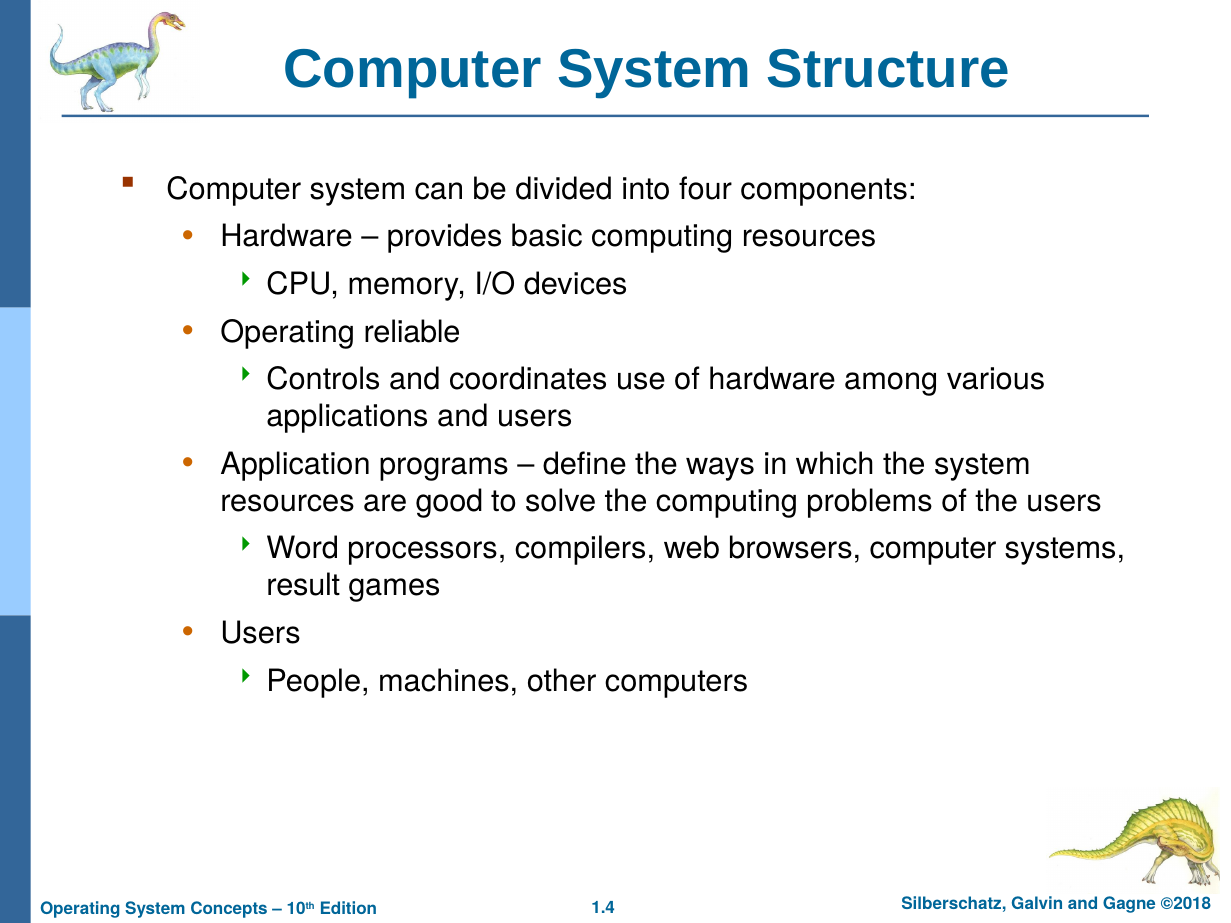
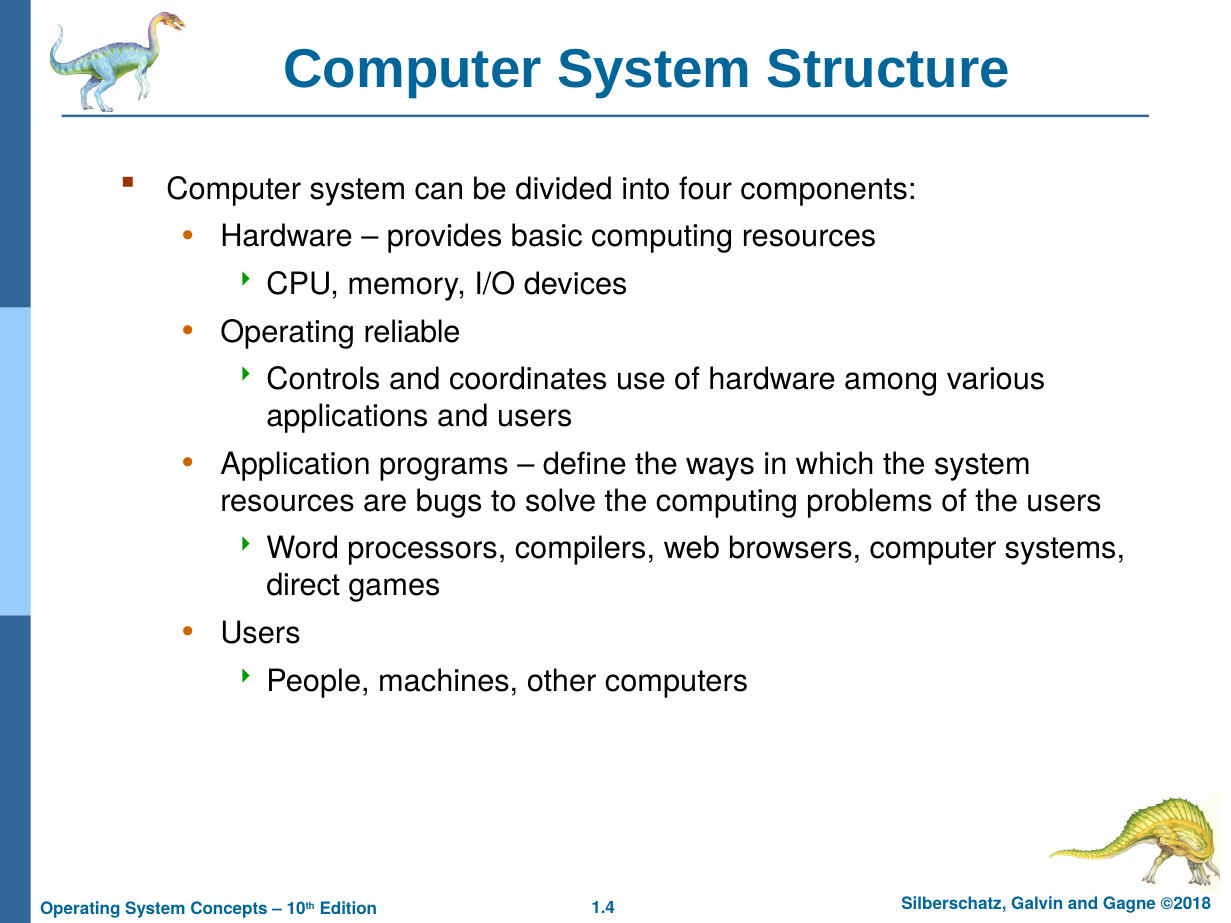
good: good -> bugs (449, 501)
result: result -> direct (303, 586)
